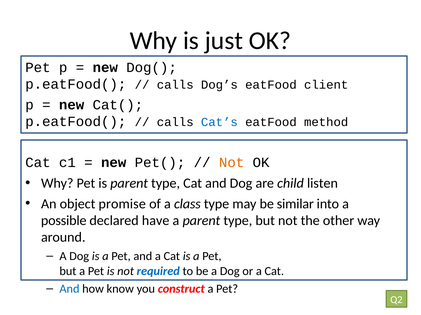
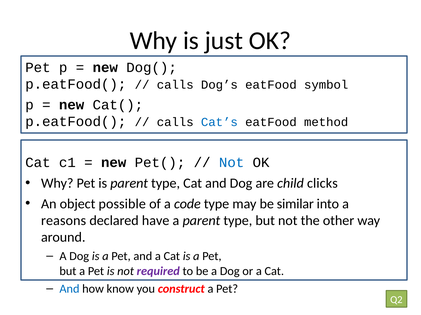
client: client -> symbol (326, 85)
Not colour: orange -> blue (232, 163)
listen: listen -> clicks (322, 184)
promise: promise -> possible (122, 204)
class: class -> code (187, 204)
possible: possible -> reasons (64, 221)
required colour: blue -> purple (158, 272)
